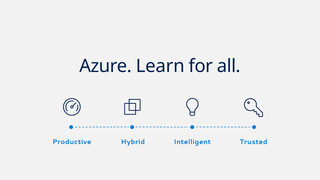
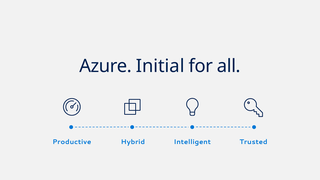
Learn: Learn -> Initial (160, 66)
